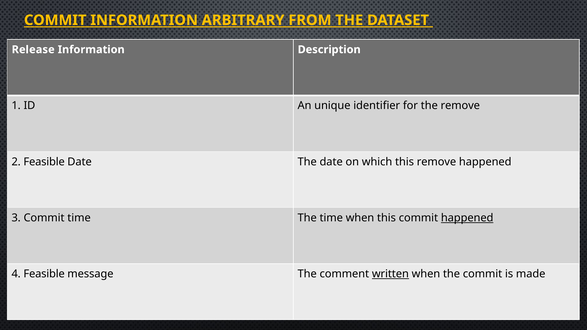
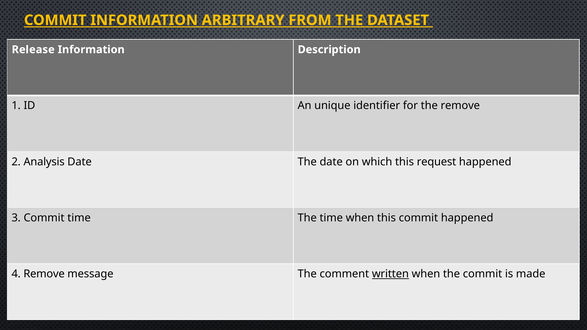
2 Feasible: Feasible -> Analysis (44, 162)
this remove: remove -> request (436, 162)
happened underline: present -> none (467, 218)
4 Feasible: Feasible -> Remove (44, 274)
